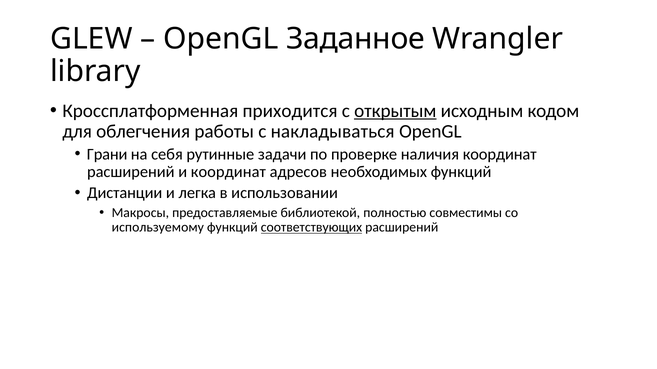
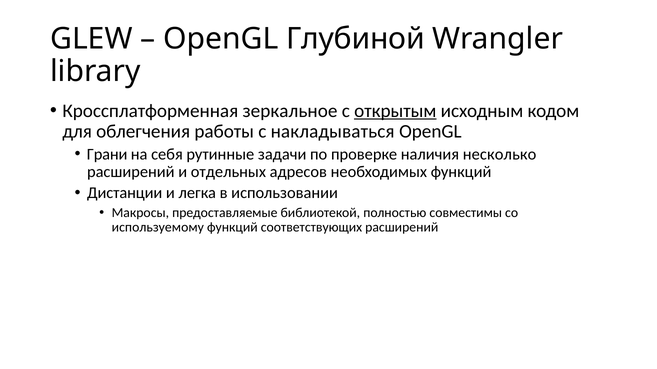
Заданное: Заданное -> Глубиной (356, 39)
приходится: приходится -> зеркальное (290, 111)
наличия координат: координат -> несколько (500, 154)
и координат: координат -> отдельных (228, 172)
соответствующих underline: present -> none (311, 228)
